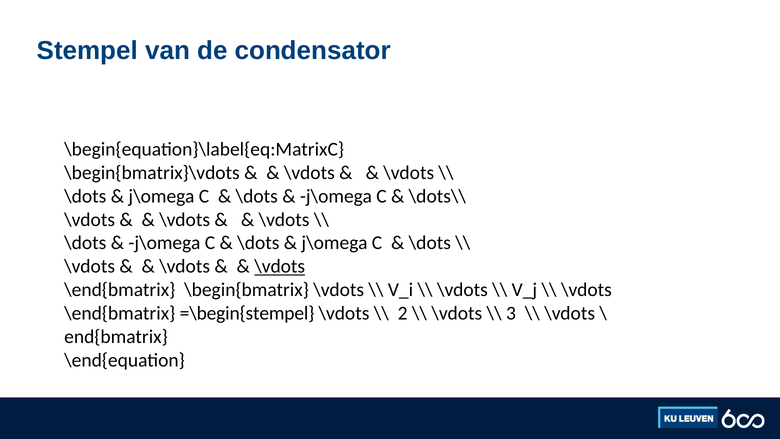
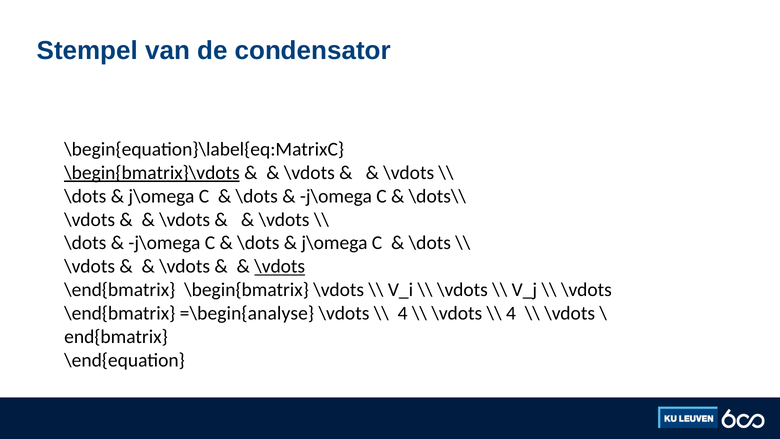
\begin{bmatrix}\vdots underline: none -> present (152, 173)
=\begin{stempel: =\begin{stempel -> =\begin{analyse (247, 313)
2: 2 -> 4 (403, 313)
3: 3 -> 4 (511, 313)
